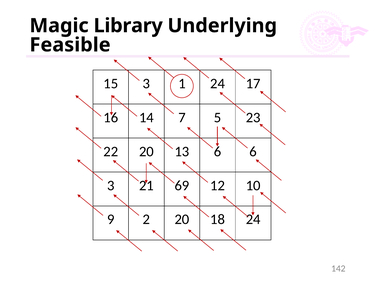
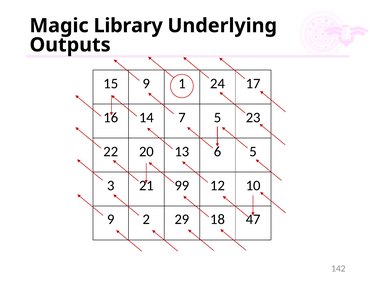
Feasible: Feasible -> Outputs (70, 45)
15 3: 3 -> 9 (146, 84)
6 6: 6 -> 5 (253, 152)
69: 69 -> 99 (182, 186)
2 20: 20 -> 29 (182, 220)
18 24: 24 -> 47 (253, 220)
